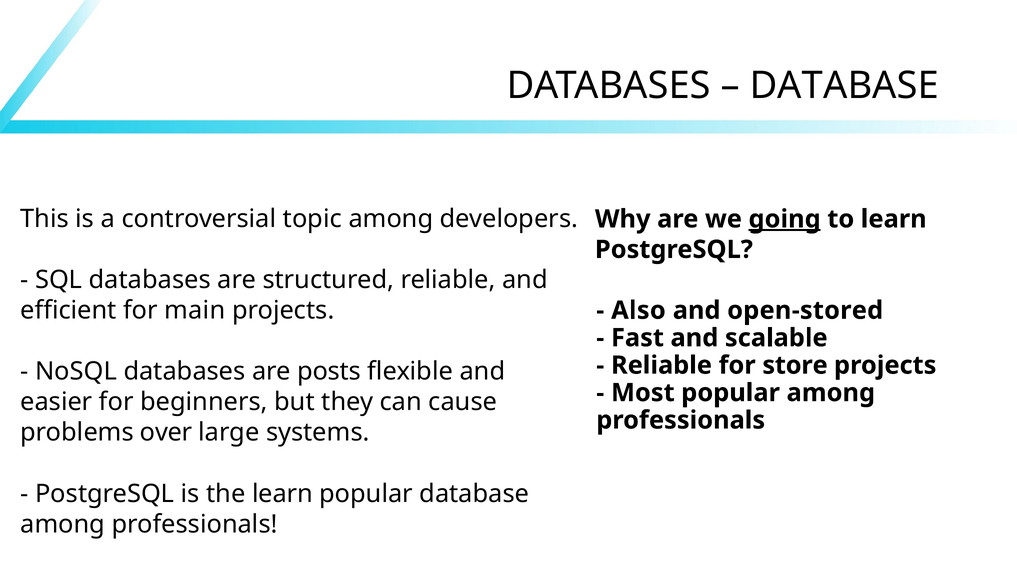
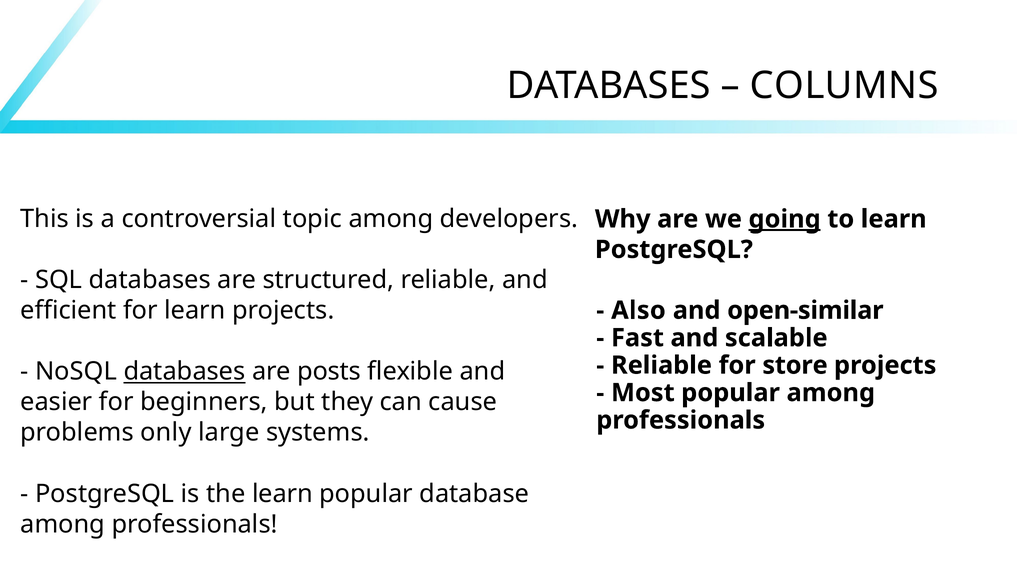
DATABASE: DATABASE -> COLUMNS (844, 85)
for main: main -> learn (195, 311)
open-stored: open-stored -> open-similar (805, 310)
databases underline: none -> present (185, 372)
over: over -> only (166, 433)
